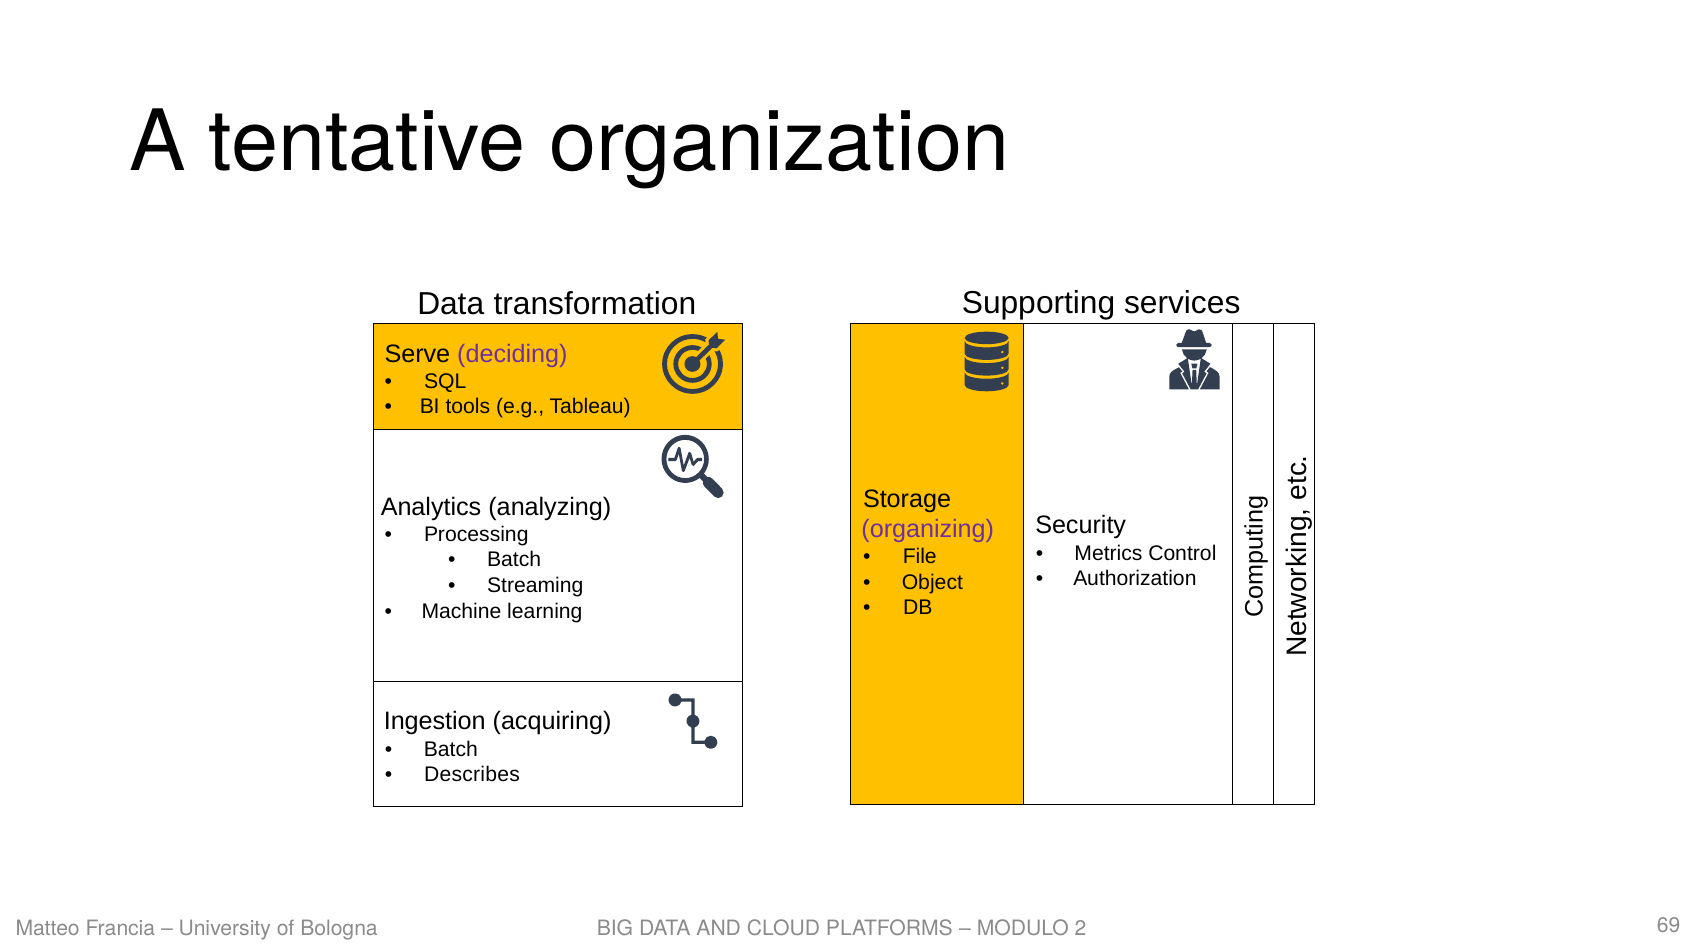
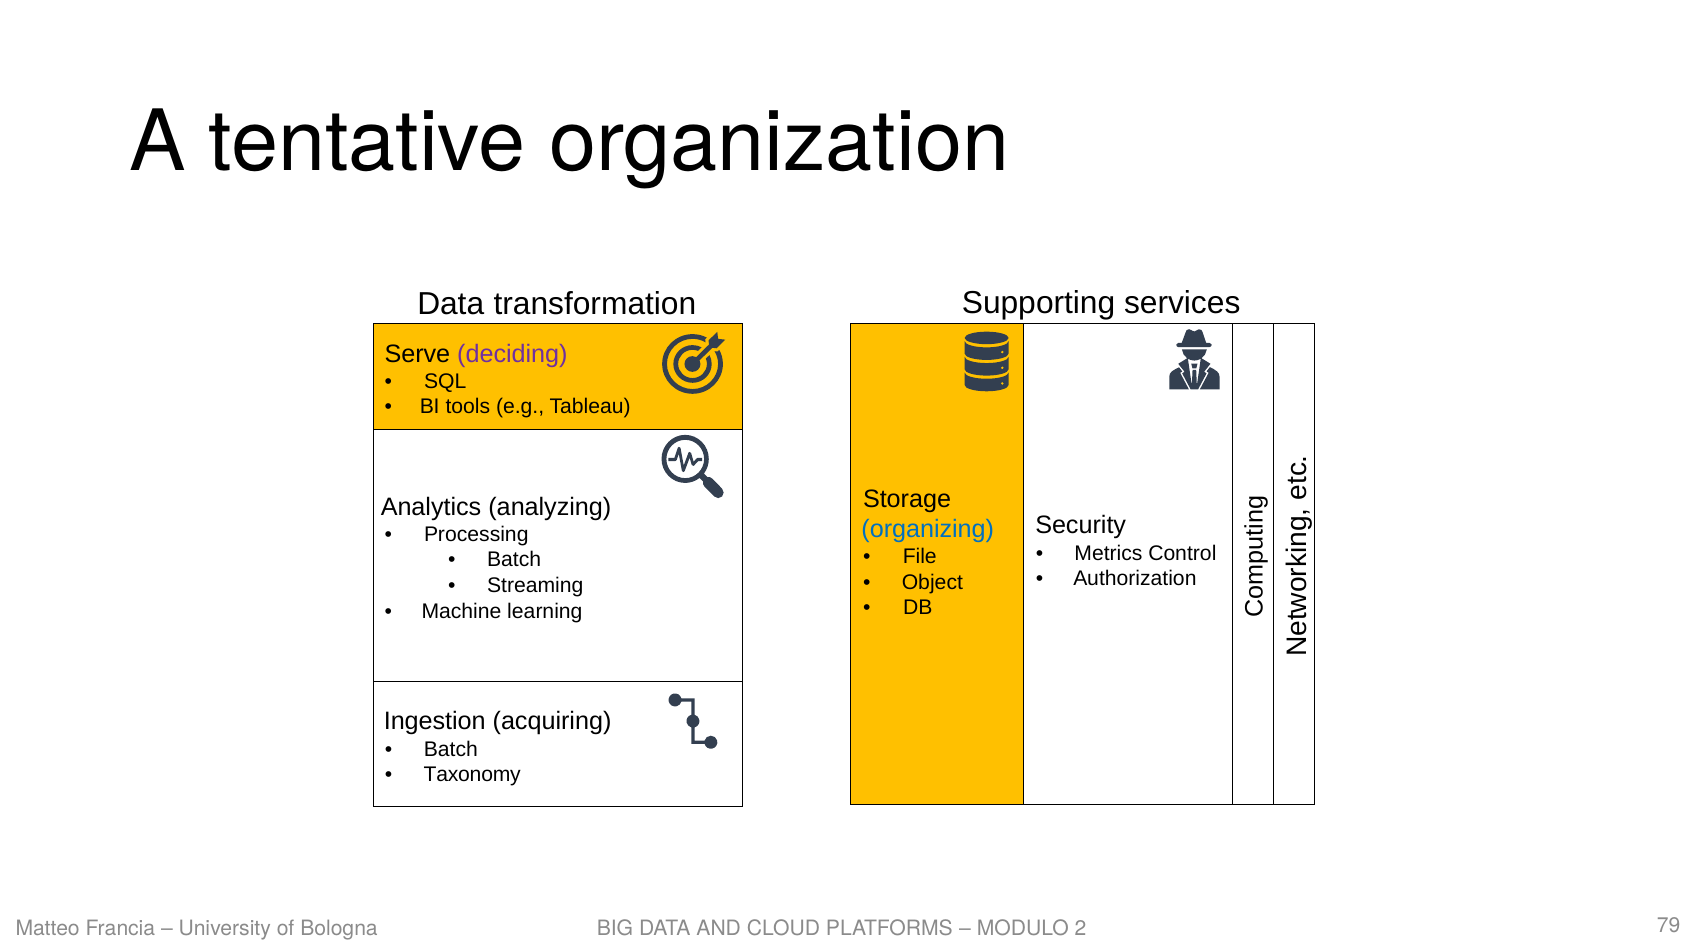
organizing colour: purple -> blue (928, 530)
Describes: Describes -> Taxonomy (472, 774)
69: 69 -> 79 (1669, 926)
